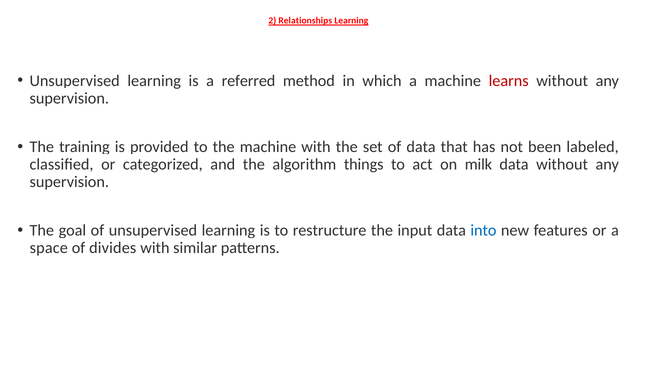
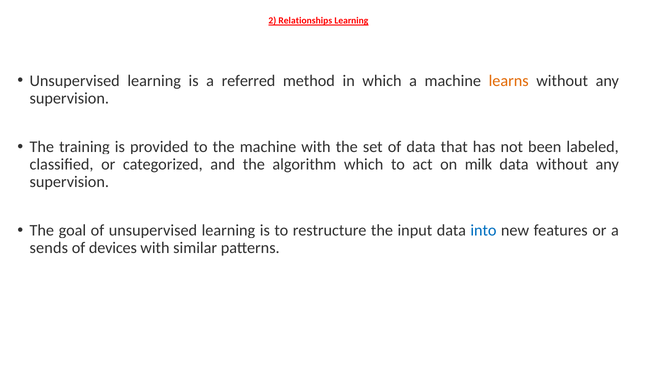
learns colour: red -> orange (509, 81)
algorithm things: things -> which (364, 164)
space: space -> sends (49, 248)
divides: divides -> devices (113, 248)
